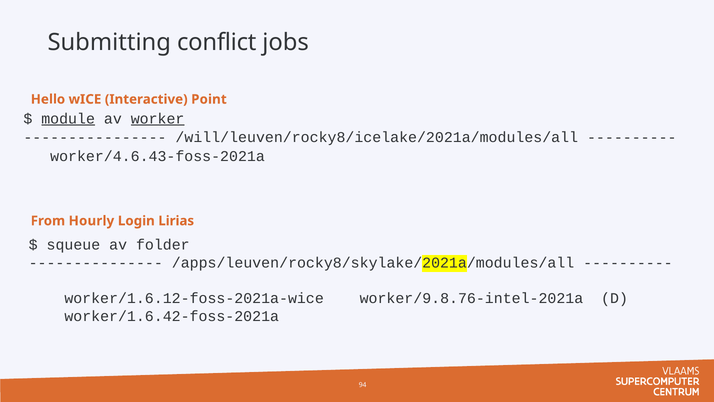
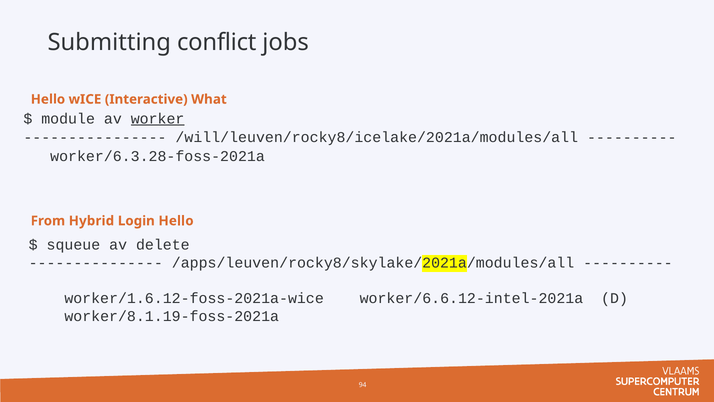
Point: Point -> What (209, 99)
module underline: present -> none (68, 119)
worker/4.6.43-foss-2021a: worker/4.6.43-foss-2021a -> worker/6.3.28-foss-2021a (158, 156)
Hourly: Hourly -> Hybrid (91, 221)
Login Lirias: Lirias -> Hello (176, 221)
folder: folder -> delete (163, 245)
worker/9.8.76-intel-2021a: worker/9.8.76-intel-2021a -> worker/6.6.12-intel-2021a (471, 298)
worker/1.6.42-foss-2021a: worker/1.6.42-foss-2021a -> worker/8.1.19-foss-2021a (172, 316)
